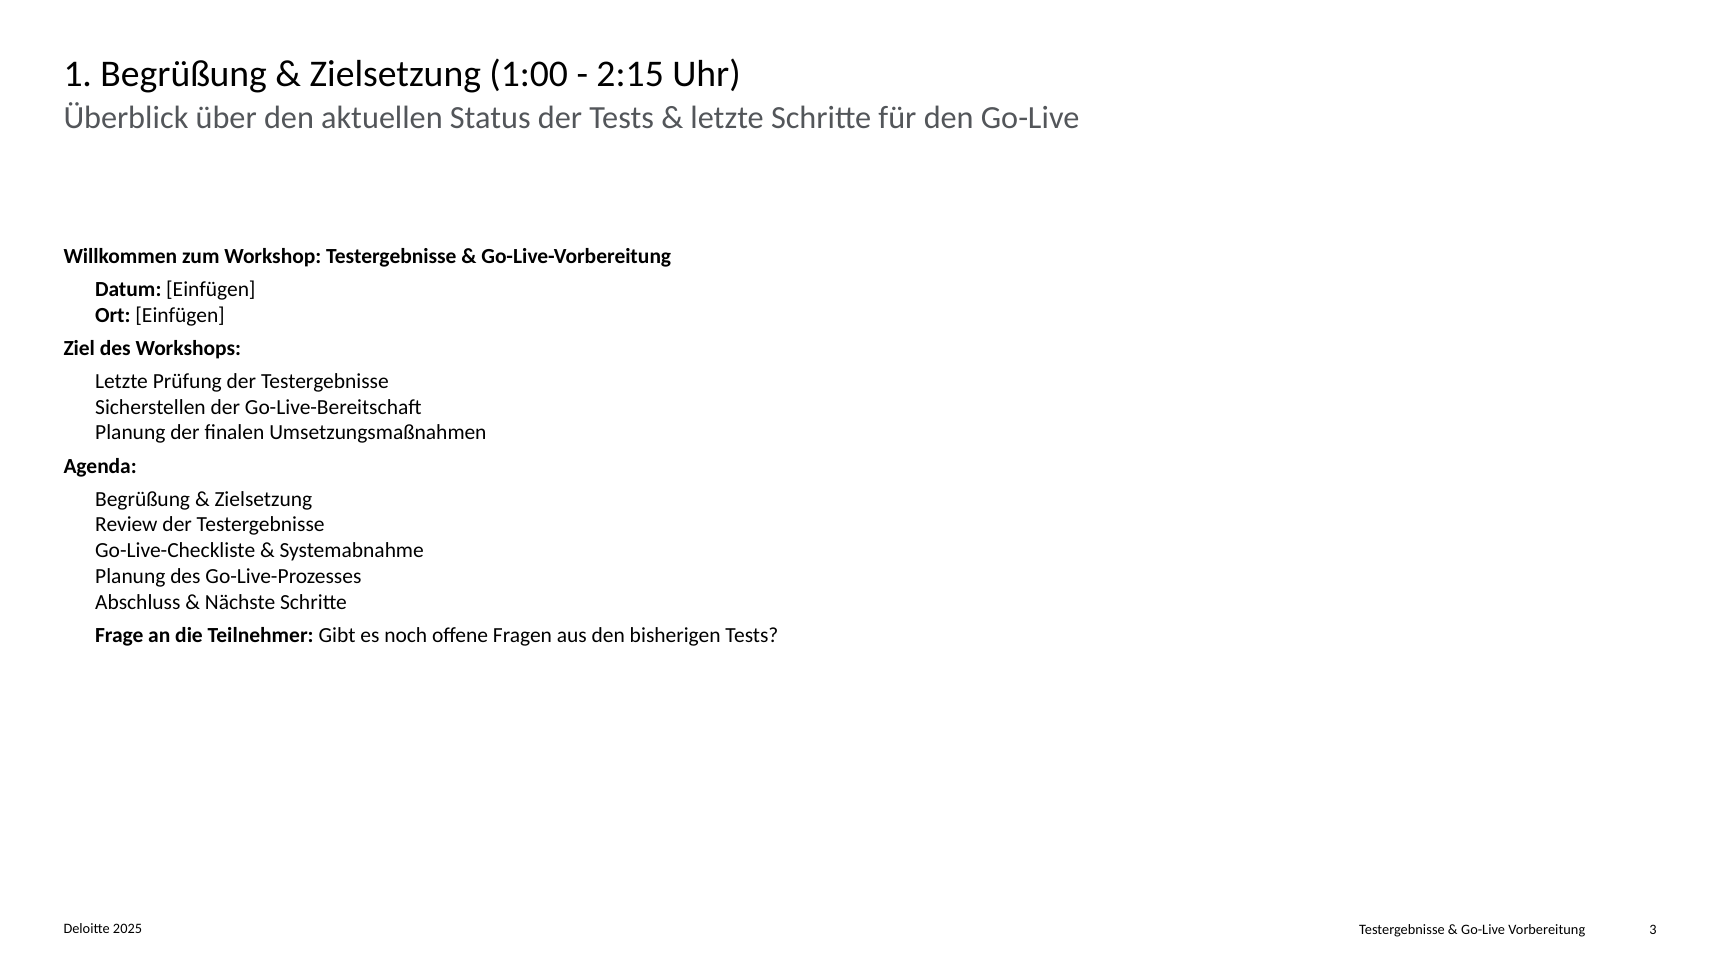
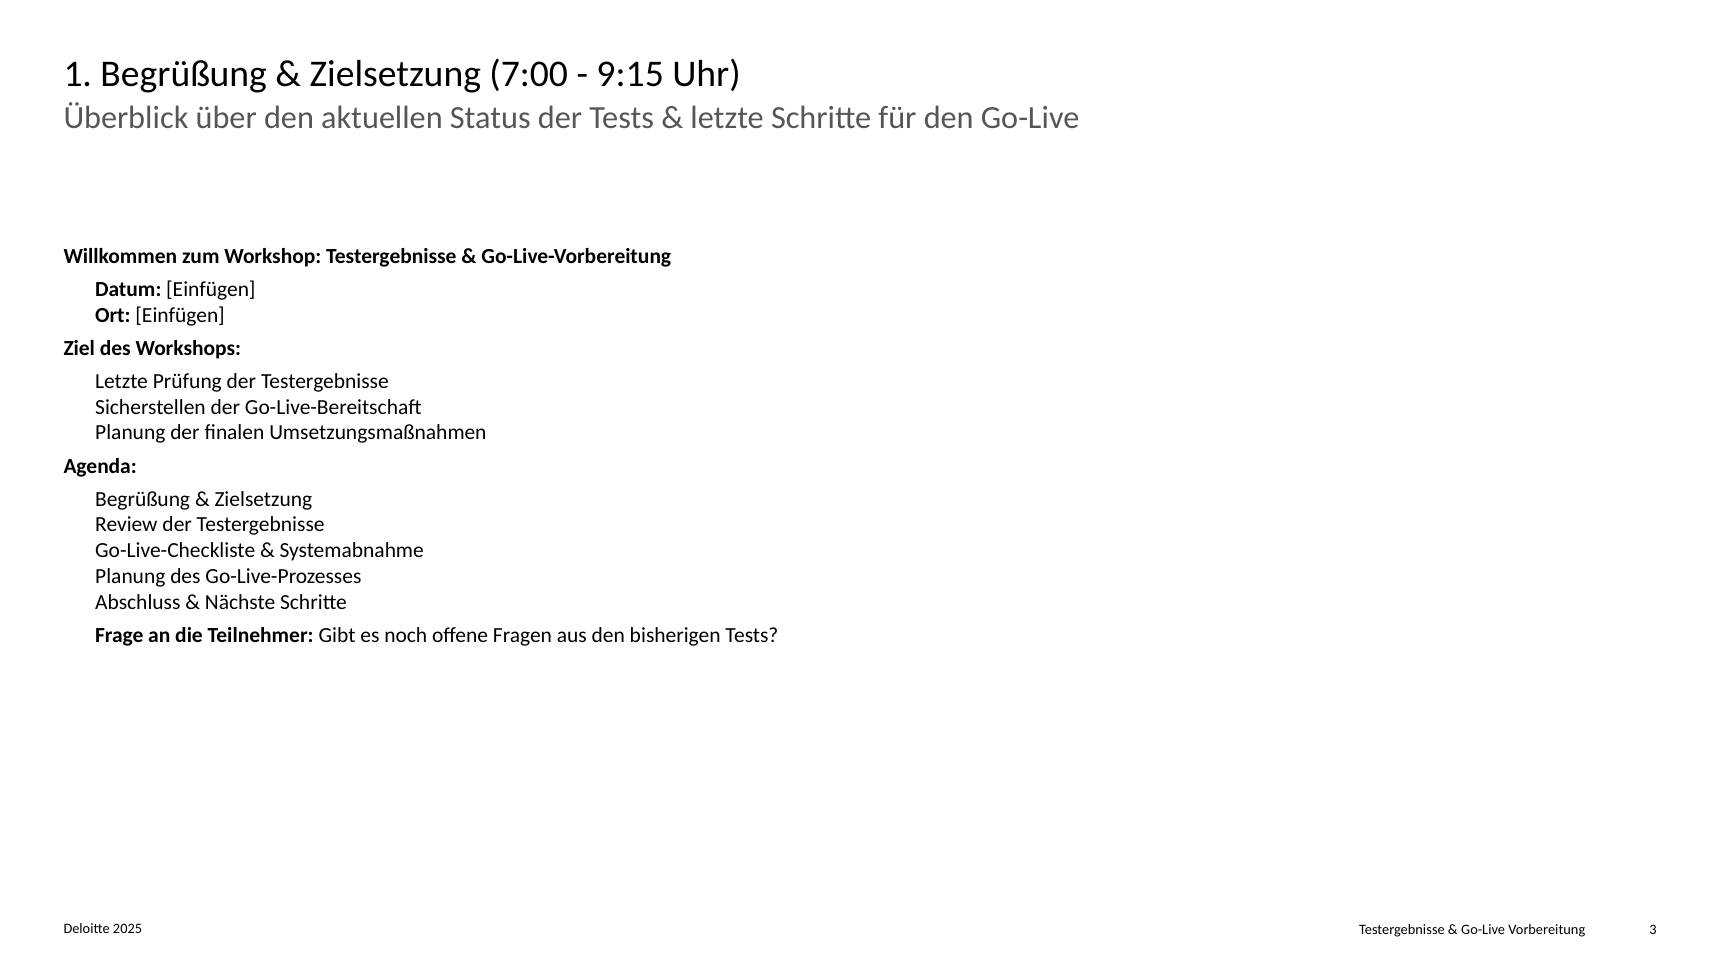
1:00: 1:00 -> 7:00 (529, 74)
2:15: 2:15 -> 9:15 (630, 74)
